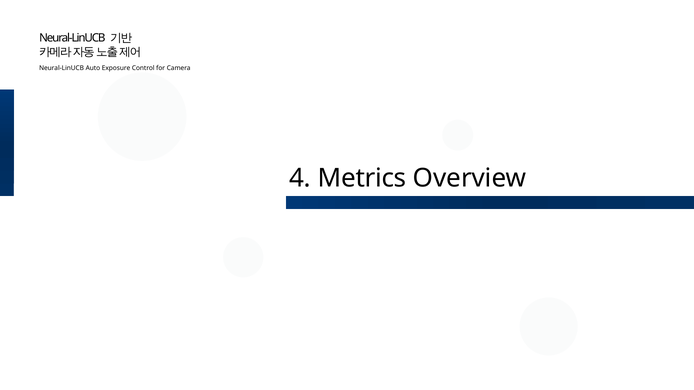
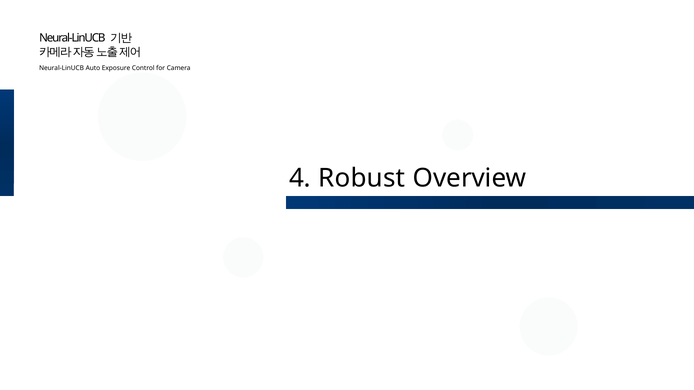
Metrics: Metrics -> Robust (362, 178)
